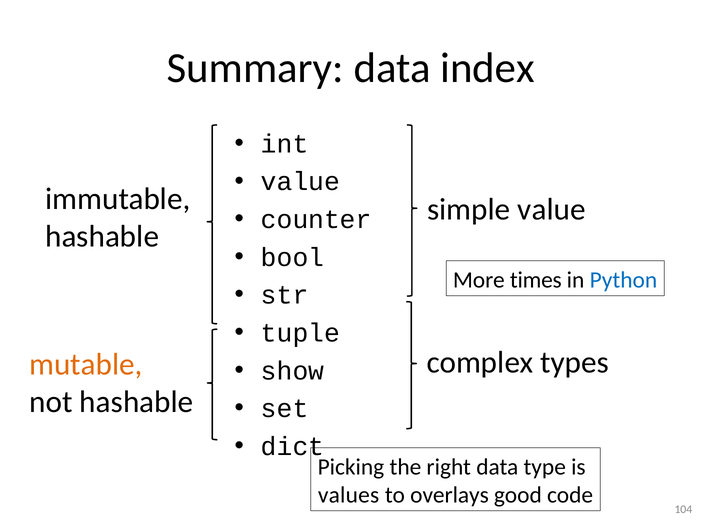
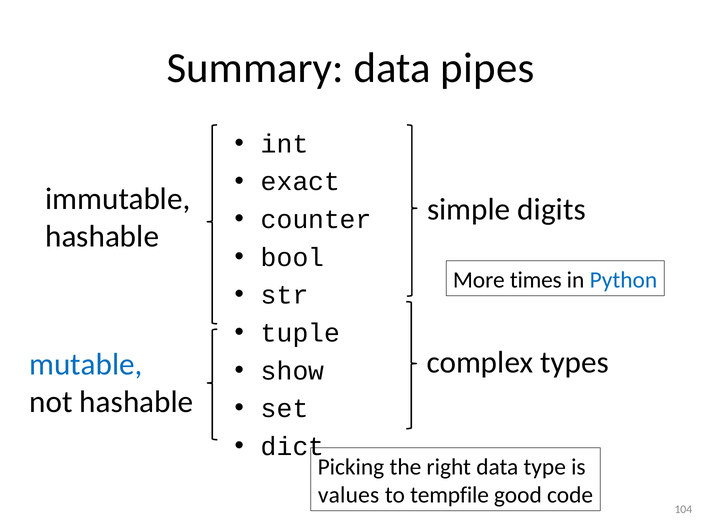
index: index -> pipes (487, 68)
value: value -> exact (300, 182)
simple value: value -> digits (552, 210)
mutable colour: orange -> blue (86, 365)
overlays: overlays -> tempfile (450, 495)
